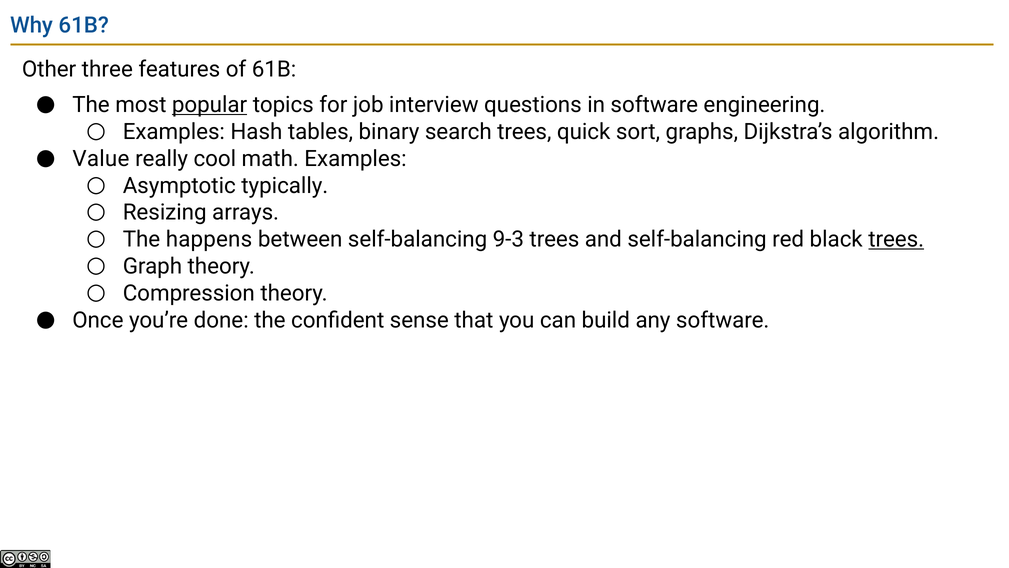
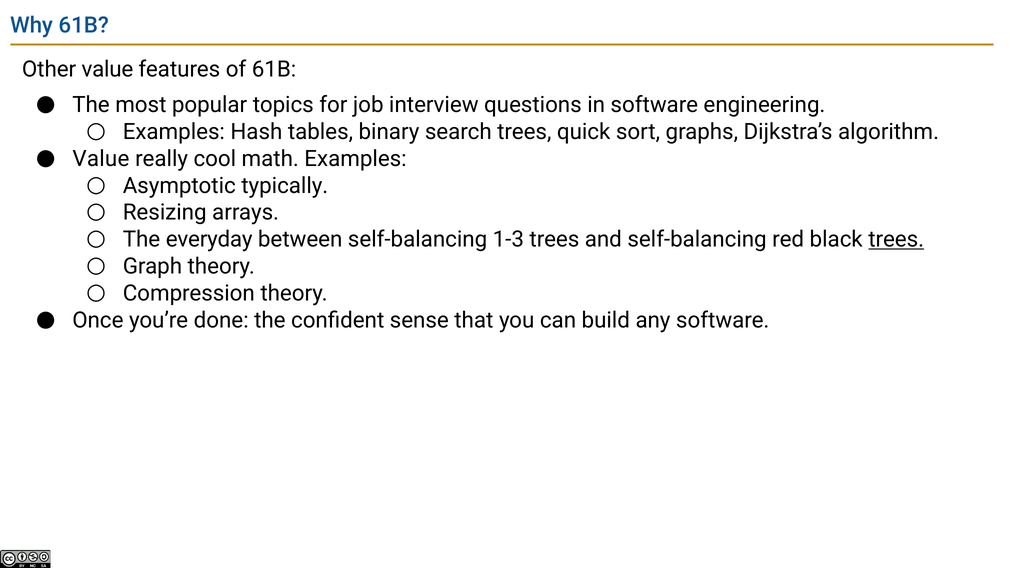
Other three: three -> value (107, 69)
popular underline: present -> none (210, 105)
happens: happens -> everyday (209, 239)
9-3: 9-3 -> 1-3 (508, 239)
